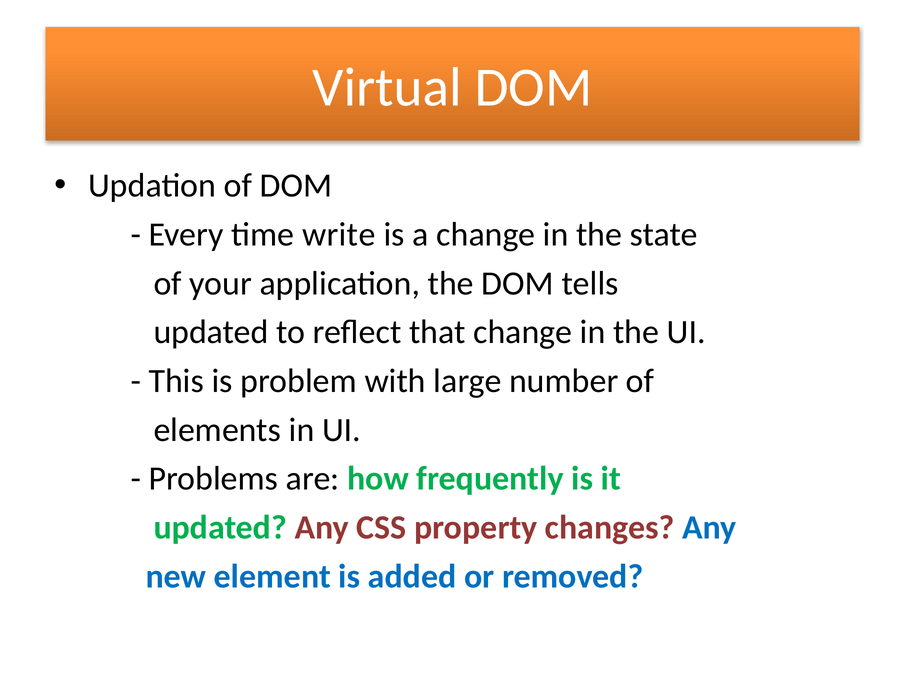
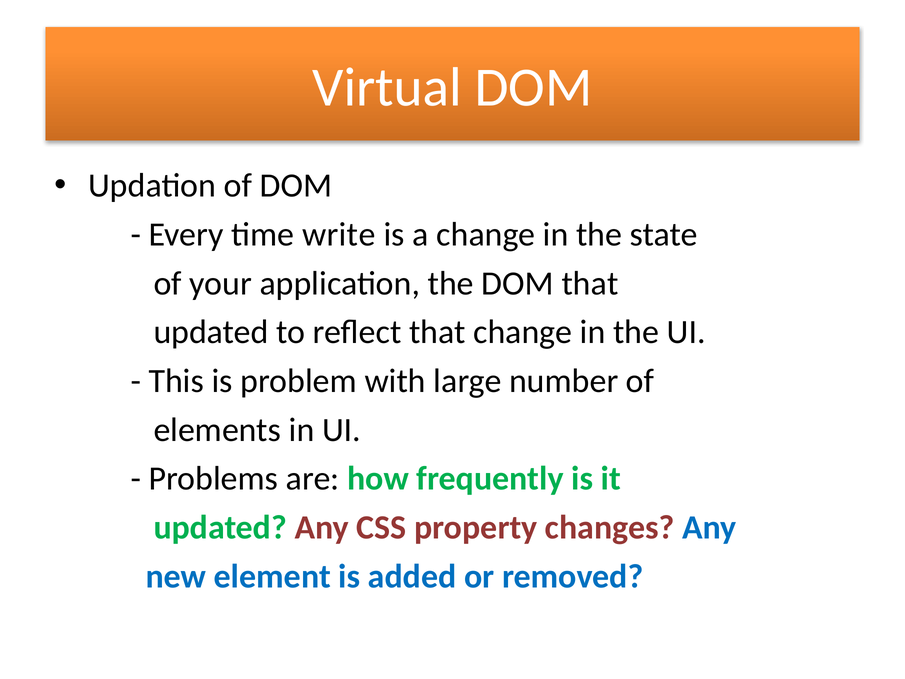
DOM tells: tells -> that (590, 283)
